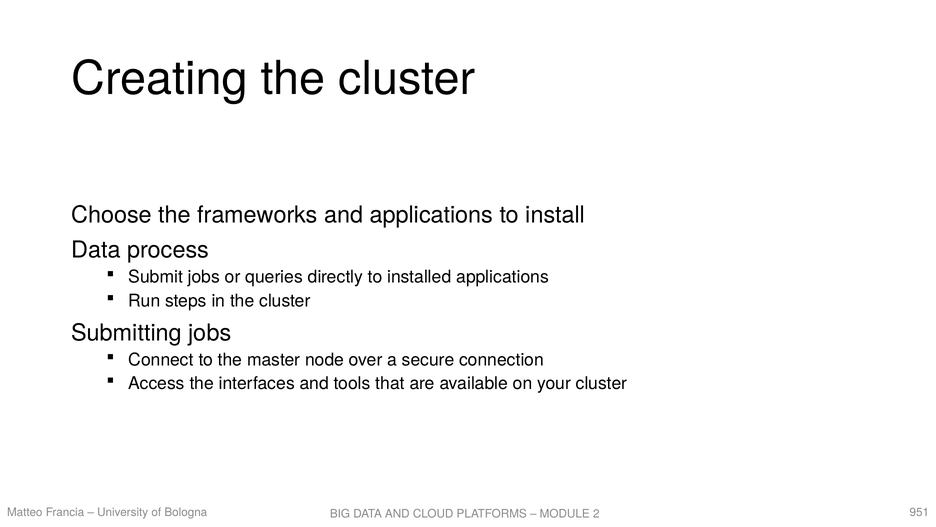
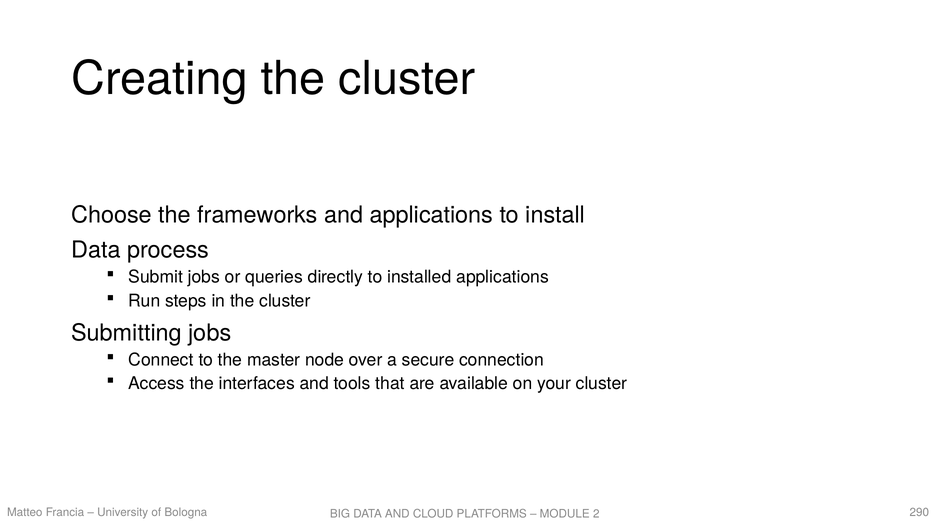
951: 951 -> 290 (919, 512)
